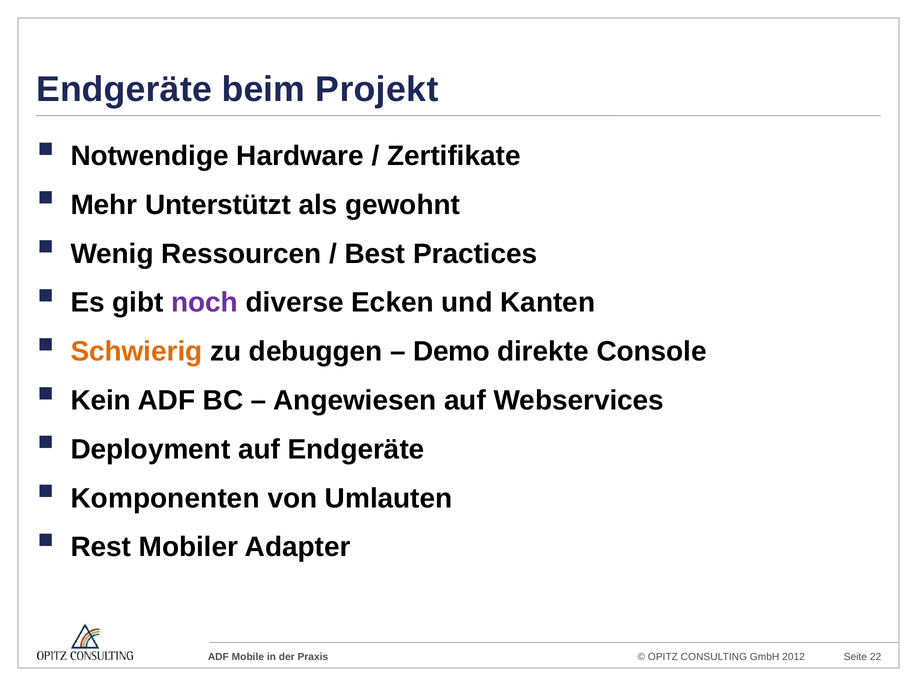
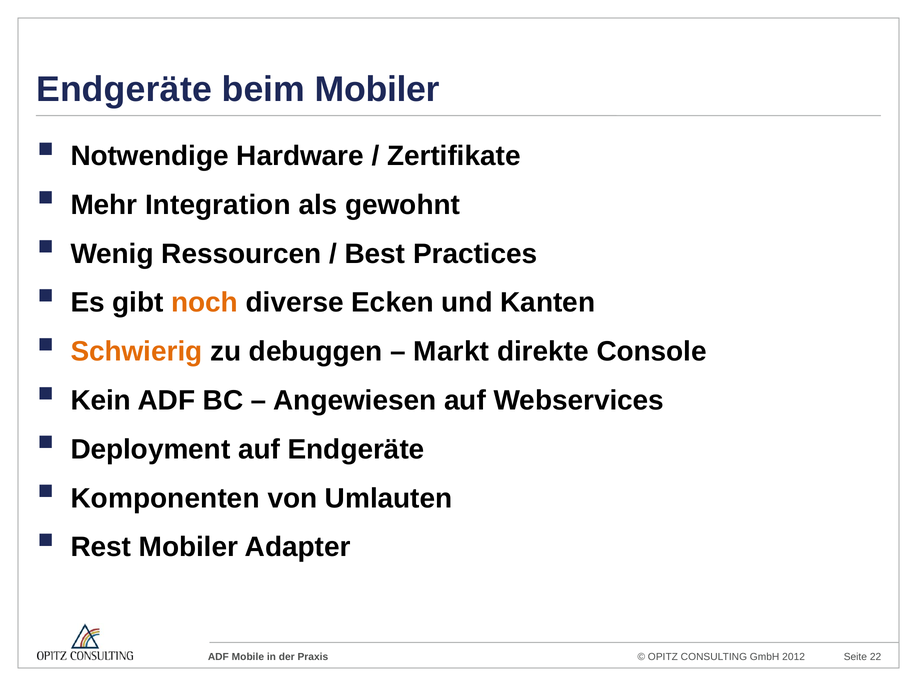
beim Projekt: Projekt -> Mobiler (377, 89)
Unterstützt: Unterstützt -> Integration (218, 205)
noch colour: purple -> orange (205, 303)
Demo: Demo -> Markt (451, 351)
